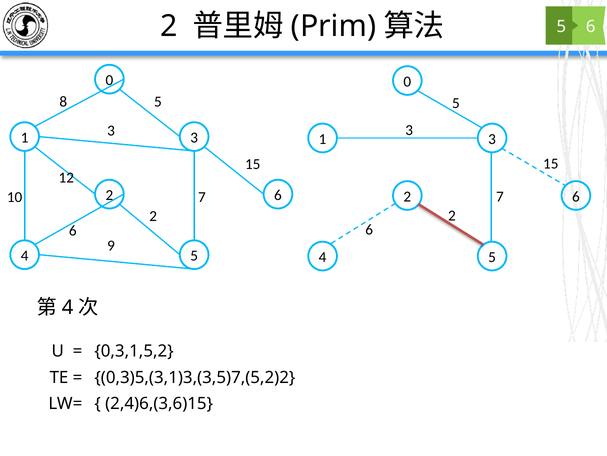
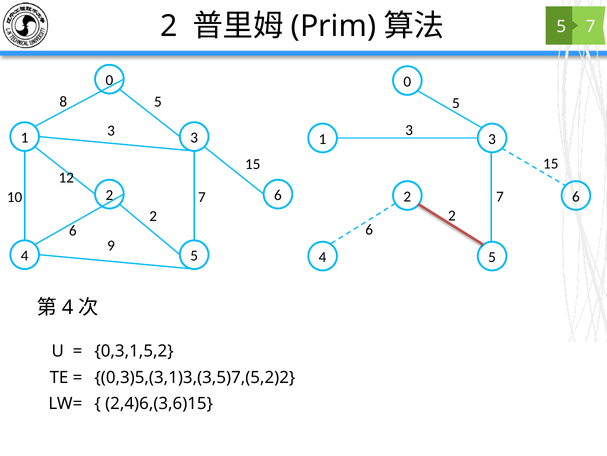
6: 6 -> 7 (591, 27)
